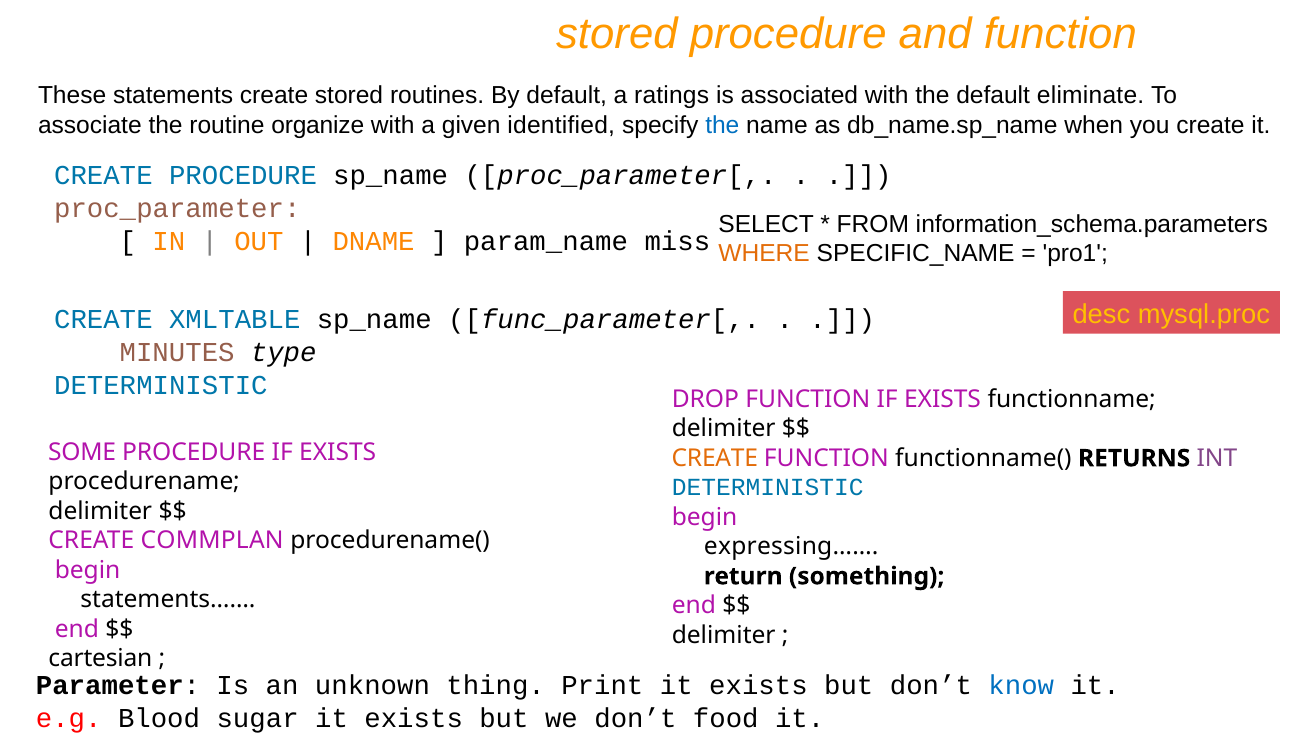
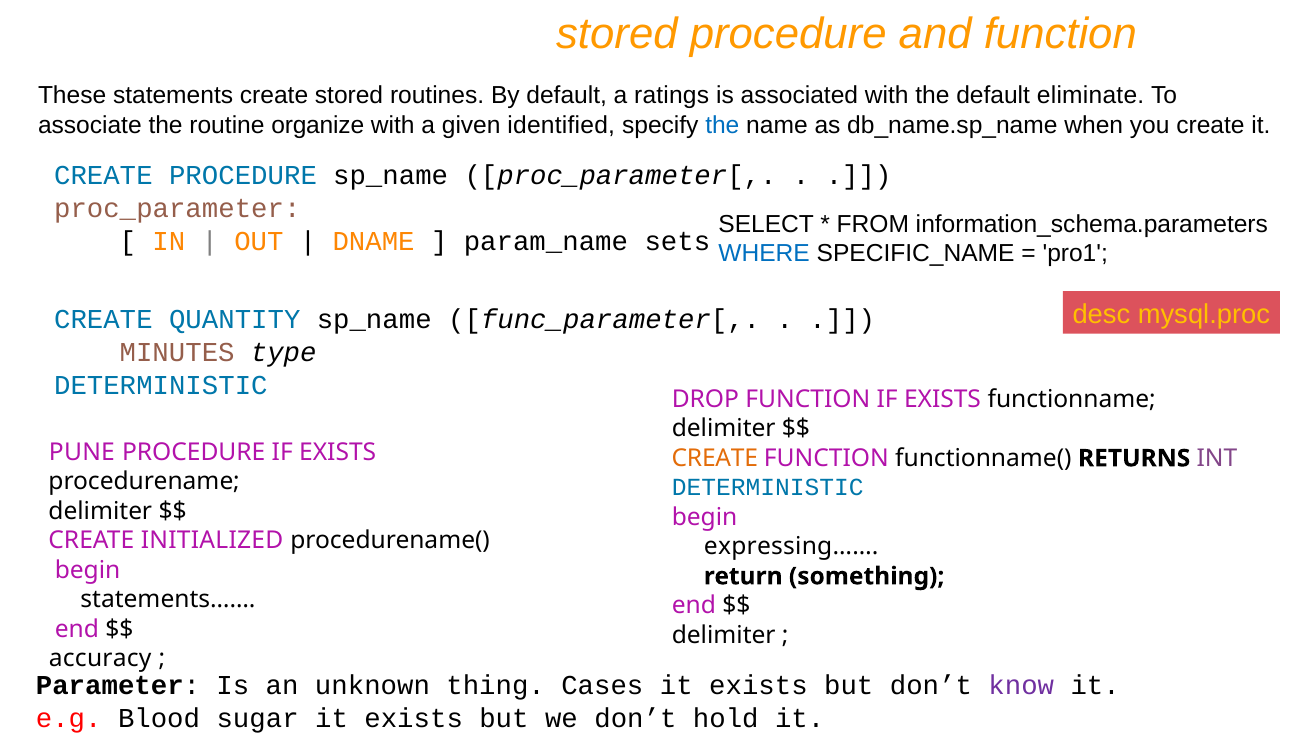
miss: miss -> sets (677, 241)
WHERE colour: orange -> blue (764, 254)
XMLTABLE: XMLTABLE -> QUANTITY (235, 320)
SOME: SOME -> PUNE (82, 453)
COMMPLAN: COMMPLAN -> INITIALIZED (212, 541)
cartesian: cartesian -> accuracy (100, 659)
Print: Print -> Cases (602, 686)
know colour: blue -> purple (1021, 686)
food: food -> hold (726, 719)
